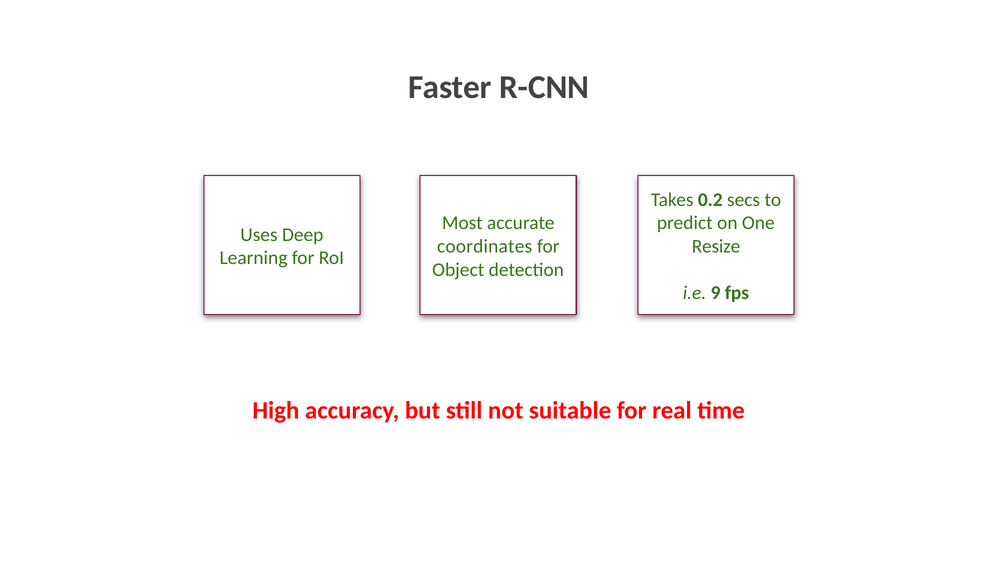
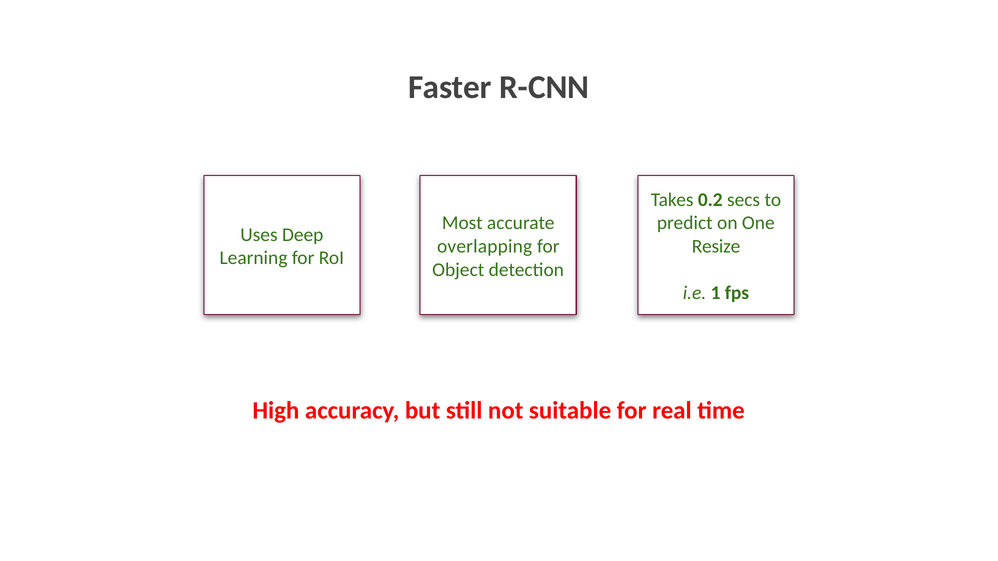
coordinates: coordinates -> overlapping (485, 247)
9: 9 -> 1 (716, 293)
